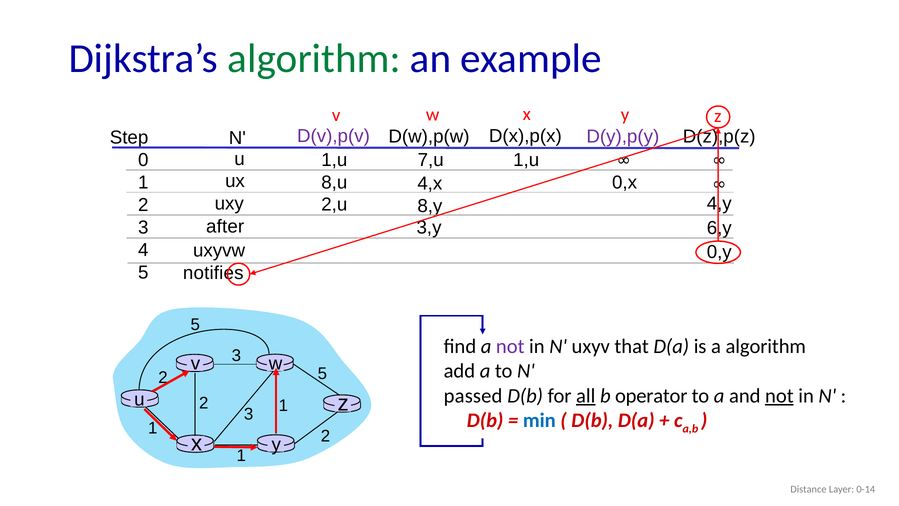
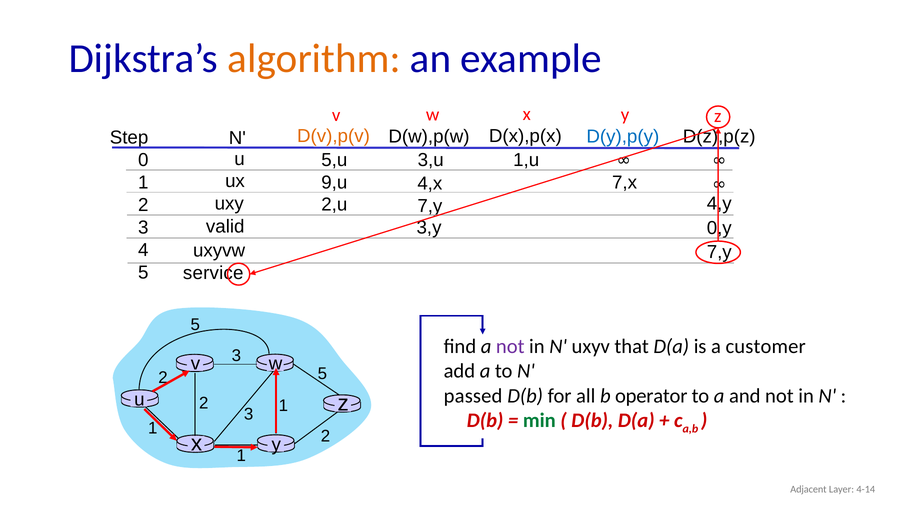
algorithm colour: green -> orange (314, 59)
D(v),p(v colour: purple -> orange (333, 136)
D(y),p(y colour: purple -> blue (623, 137)
7,u: 7,u -> 3,u (431, 160)
1,u: 1,u -> 5,u (334, 160)
8,u: 8,u -> 9,u (334, 182)
0,x: 0,x -> 7,x (625, 183)
8,y: 8,y -> 7,y (430, 206)
after: after -> valid (225, 227)
6,y: 6,y -> 0,y (719, 228)
0,y: 0,y -> 7,y (719, 252)
notifies: notifies -> service (213, 273)
a algorithm: algorithm -> customer (766, 346)
all underline: present -> none (586, 396)
not underline: present -> none (779, 396)
min colour: blue -> green (539, 420)
Distance: Distance -> Adjacent (809, 489)
0-14: 0-14 -> 4-14 (866, 489)
